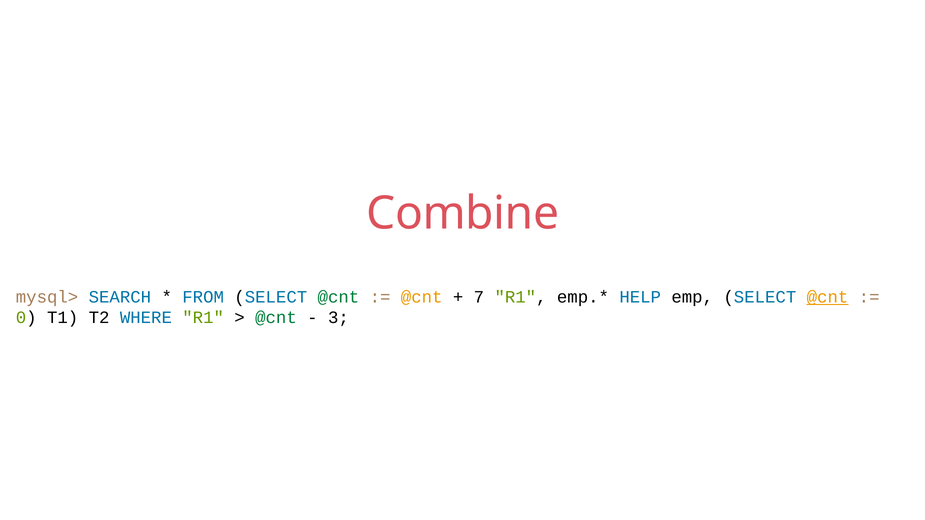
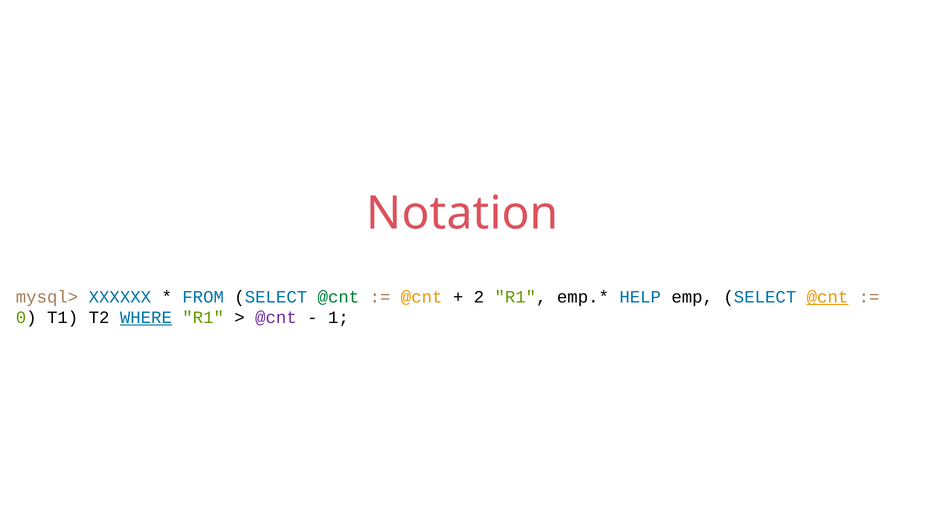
Combine: Combine -> Notation (462, 214)
SEARCH: SEARCH -> XXXXXX (120, 297)
7: 7 -> 2 (479, 297)
WHERE underline: none -> present (146, 318)
@cnt colour: green -> purple (276, 318)
3: 3 -> 1 (338, 318)
